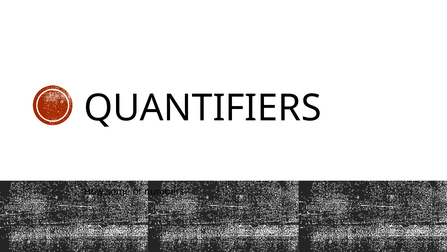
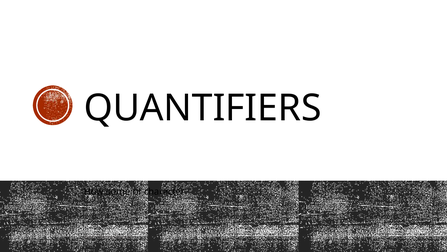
numbers: numbers -> character (164, 191)
